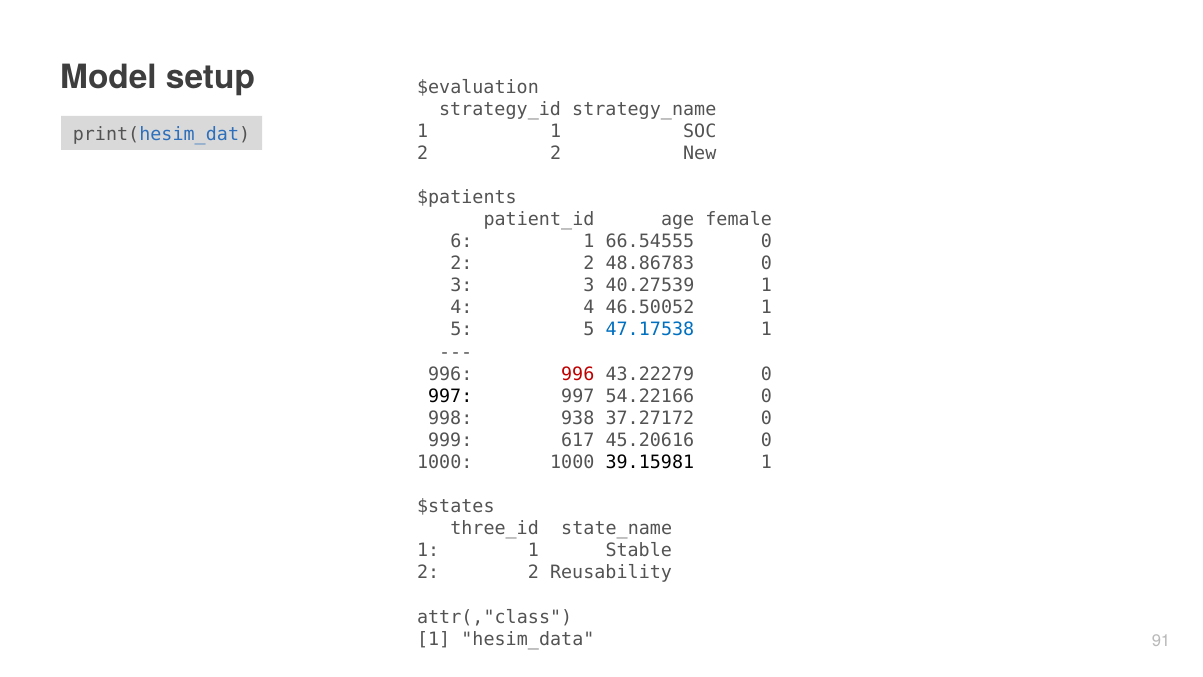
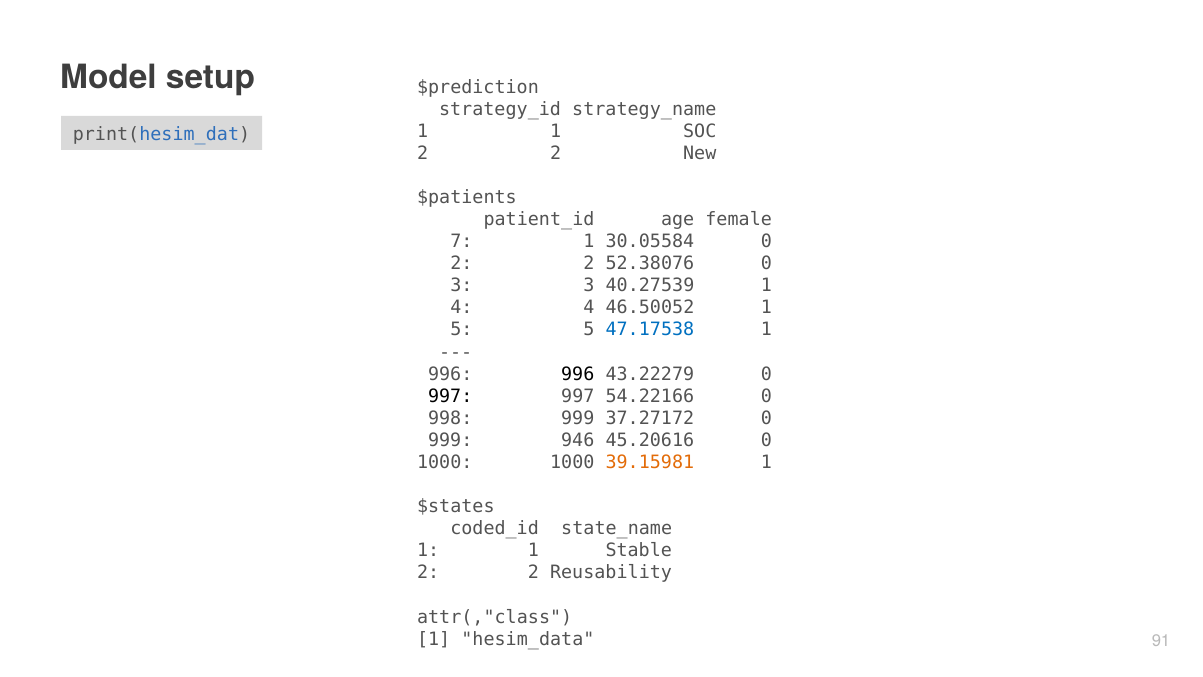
$evaluation: $evaluation -> $prediction (478, 87)
6: 6 -> 7 (461, 241)
66.54555: 66.54555 -> 30.05584 (650, 241)
48.86783: 48.86783 -> 52.38076 (650, 264)
996 colour: red -> black (578, 374)
998 938: 938 -> 999 (578, 418)
617: 617 -> 946 (578, 440)
39.15981 colour: black -> orange (650, 462)
three_id: three_id -> coded_id (495, 528)
